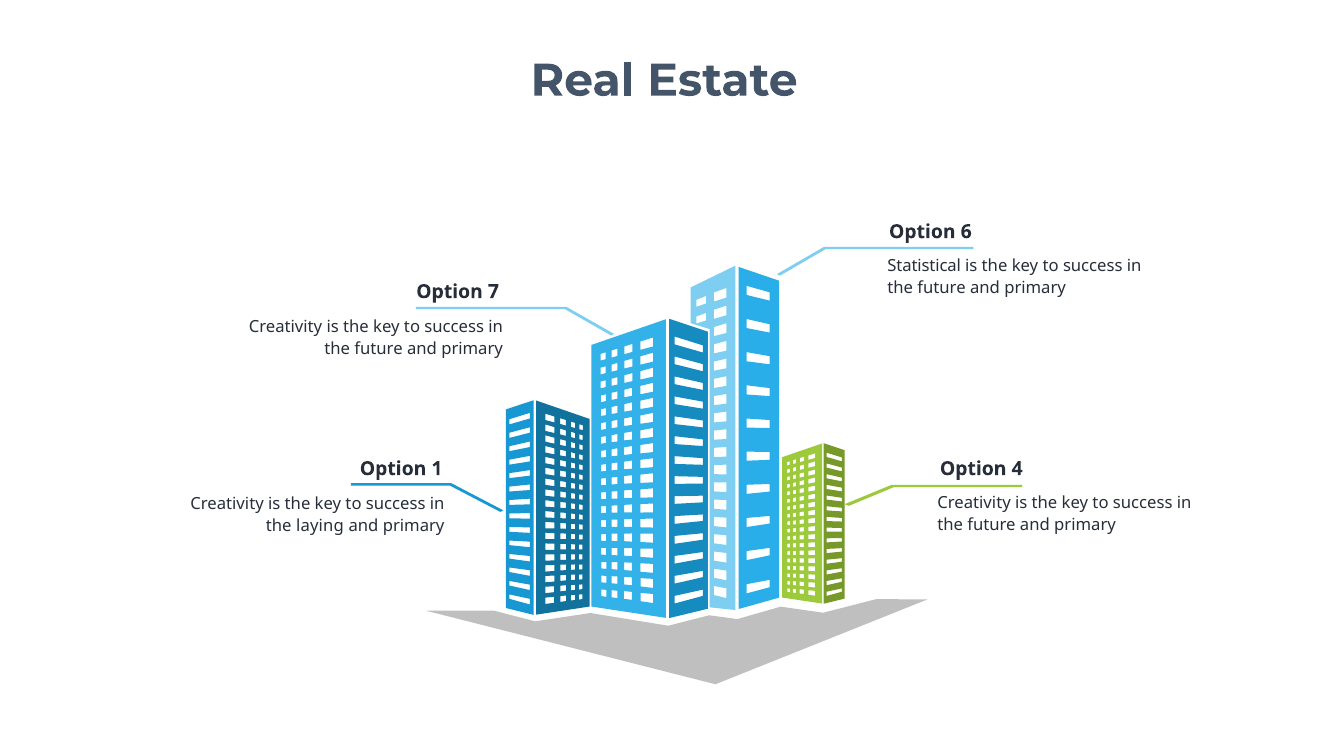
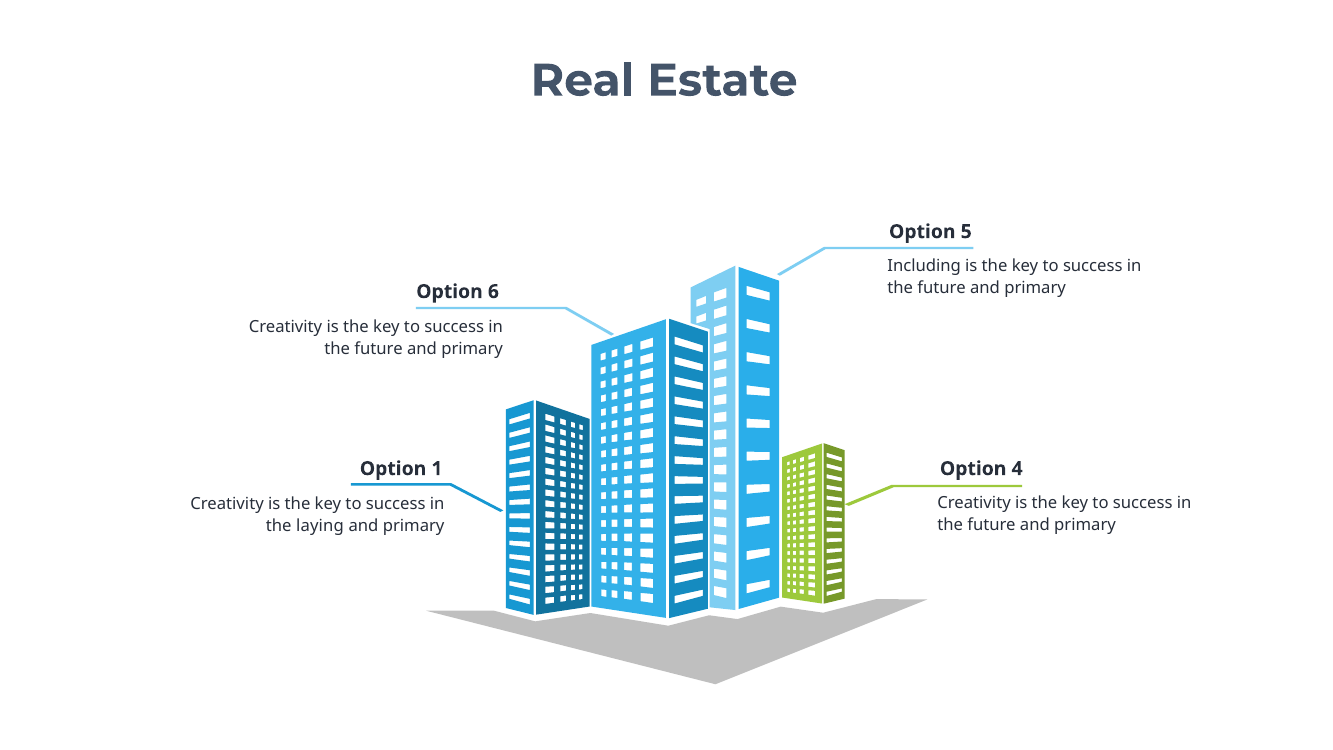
6: 6 -> 5 (966, 232)
Statistical: Statistical -> Including (924, 266)
7: 7 -> 6 (493, 292)
